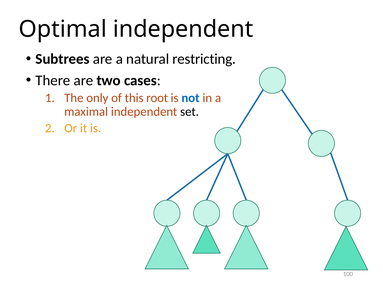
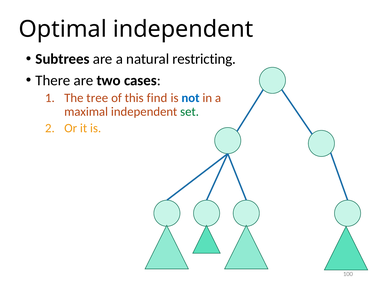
only: only -> tree (97, 98)
root: root -> find (157, 98)
set colour: black -> green (190, 112)
